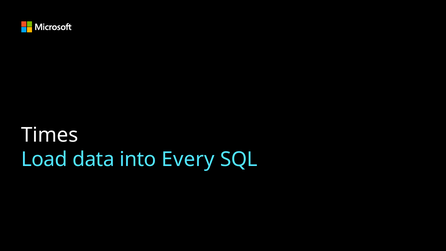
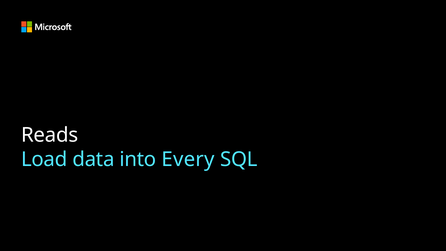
Times: Times -> Reads (50, 135)
